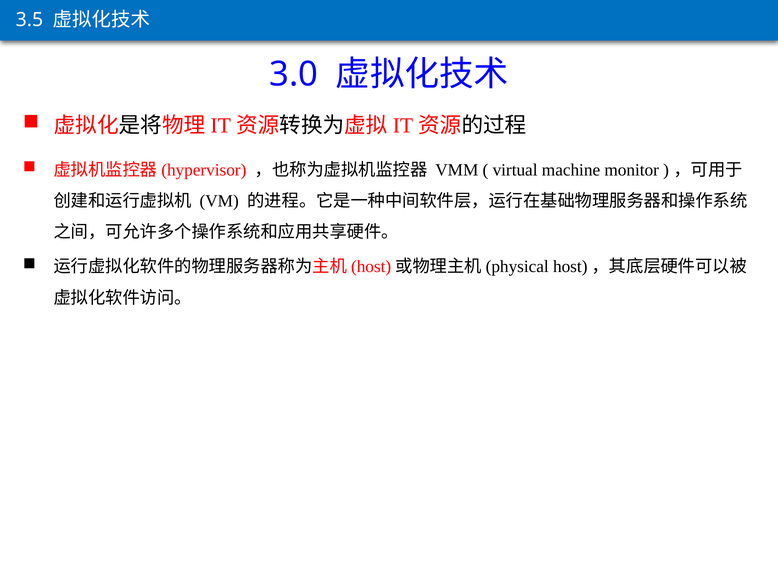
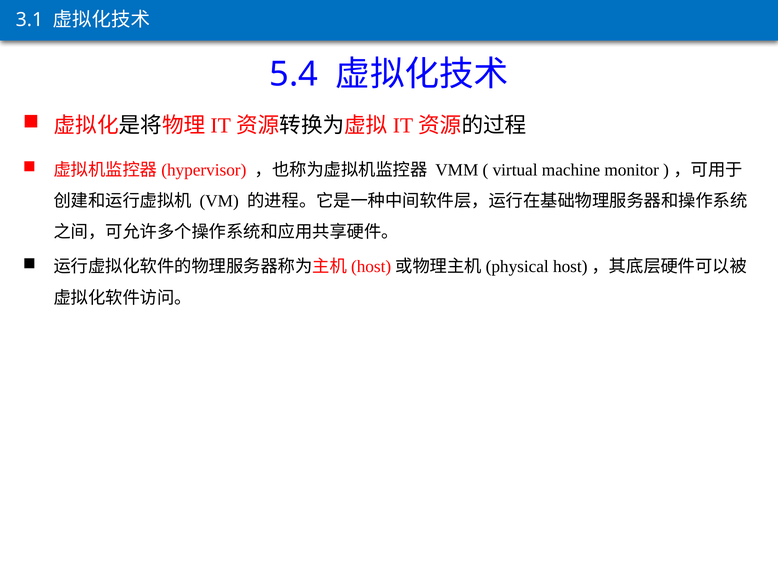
3.5: 3.5 -> 3.1 (29, 20)
3.0: 3.0 -> 5.4 (294, 74)
